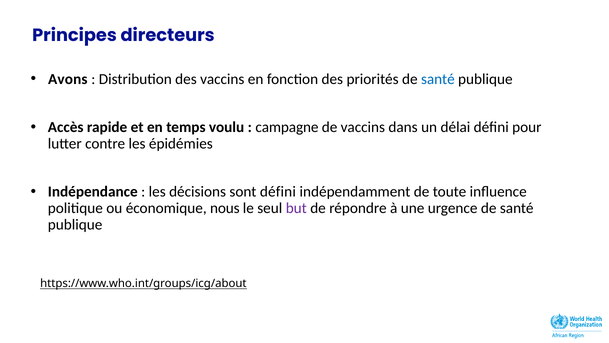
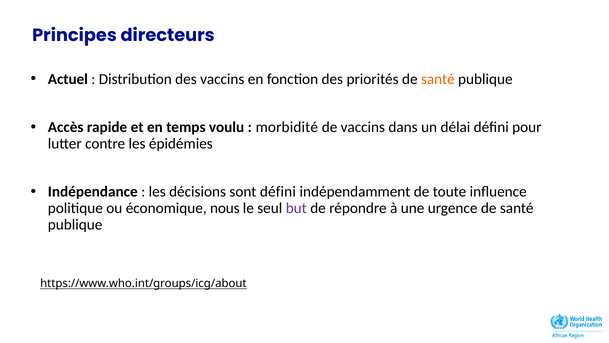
Avons: Avons -> Actuel (68, 79)
santé colour: blue -> orange (438, 79)
campagne: campagne -> morbidité (287, 127)
